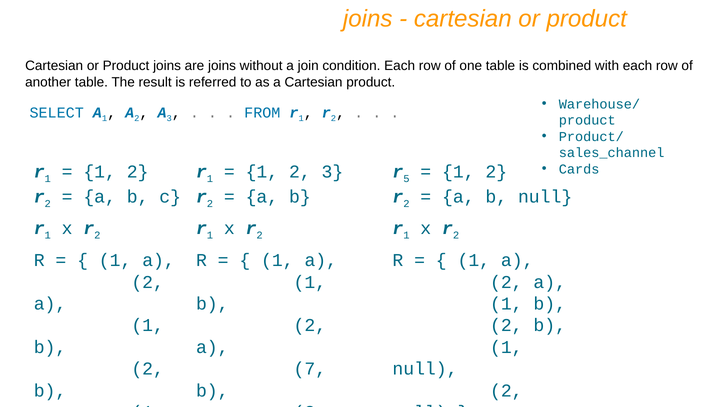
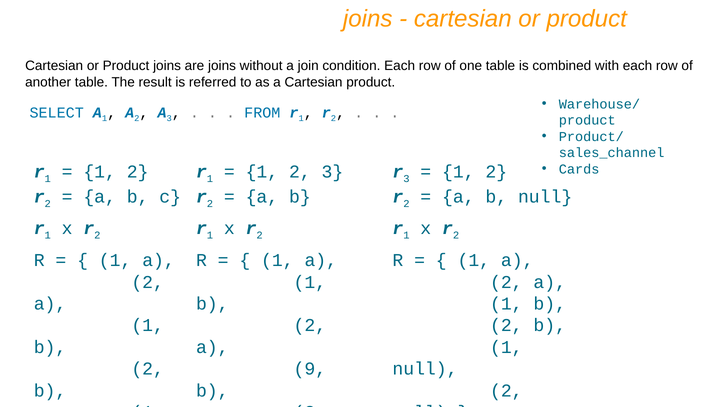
r 5: 5 -> 3 (406, 179)
7: 7 -> 9 (310, 369)
